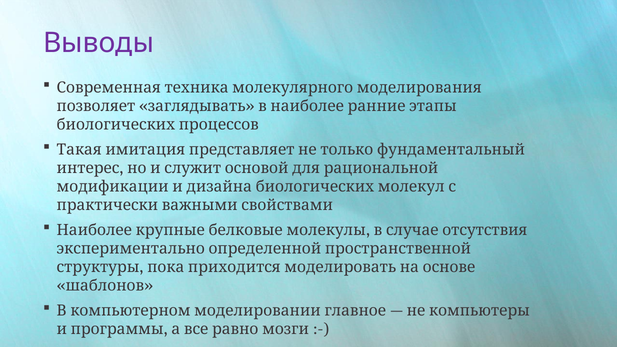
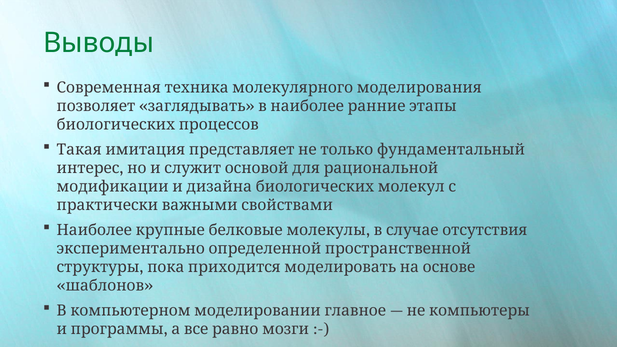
Выводы colour: purple -> green (99, 43)
